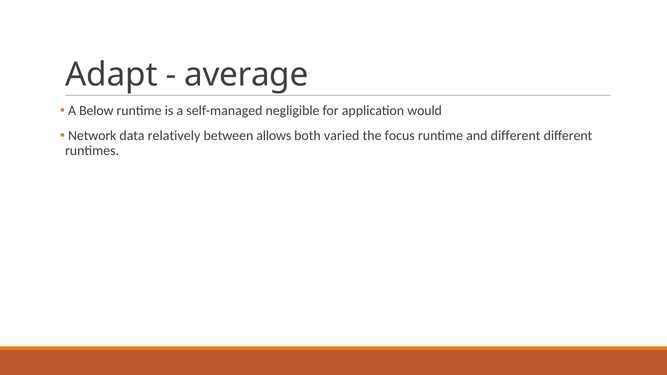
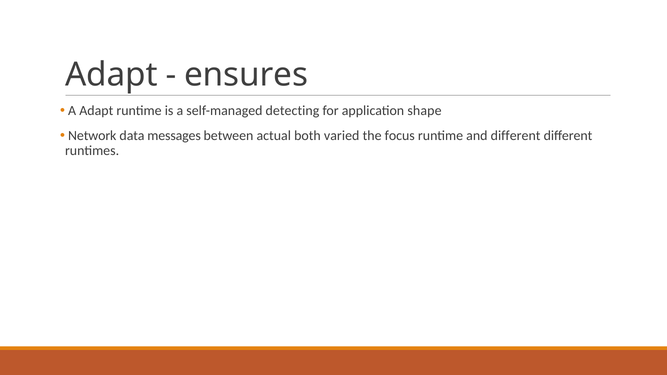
average: average -> ensures (246, 75)
A Below: Below -> Adapt (96, 111)
negligible: negligible -> detecting (292, 111)
would: would -> shape (424, 111)
relatively: relatively -> messages (174, 136)
allows: allows -> actual (274, 136)
